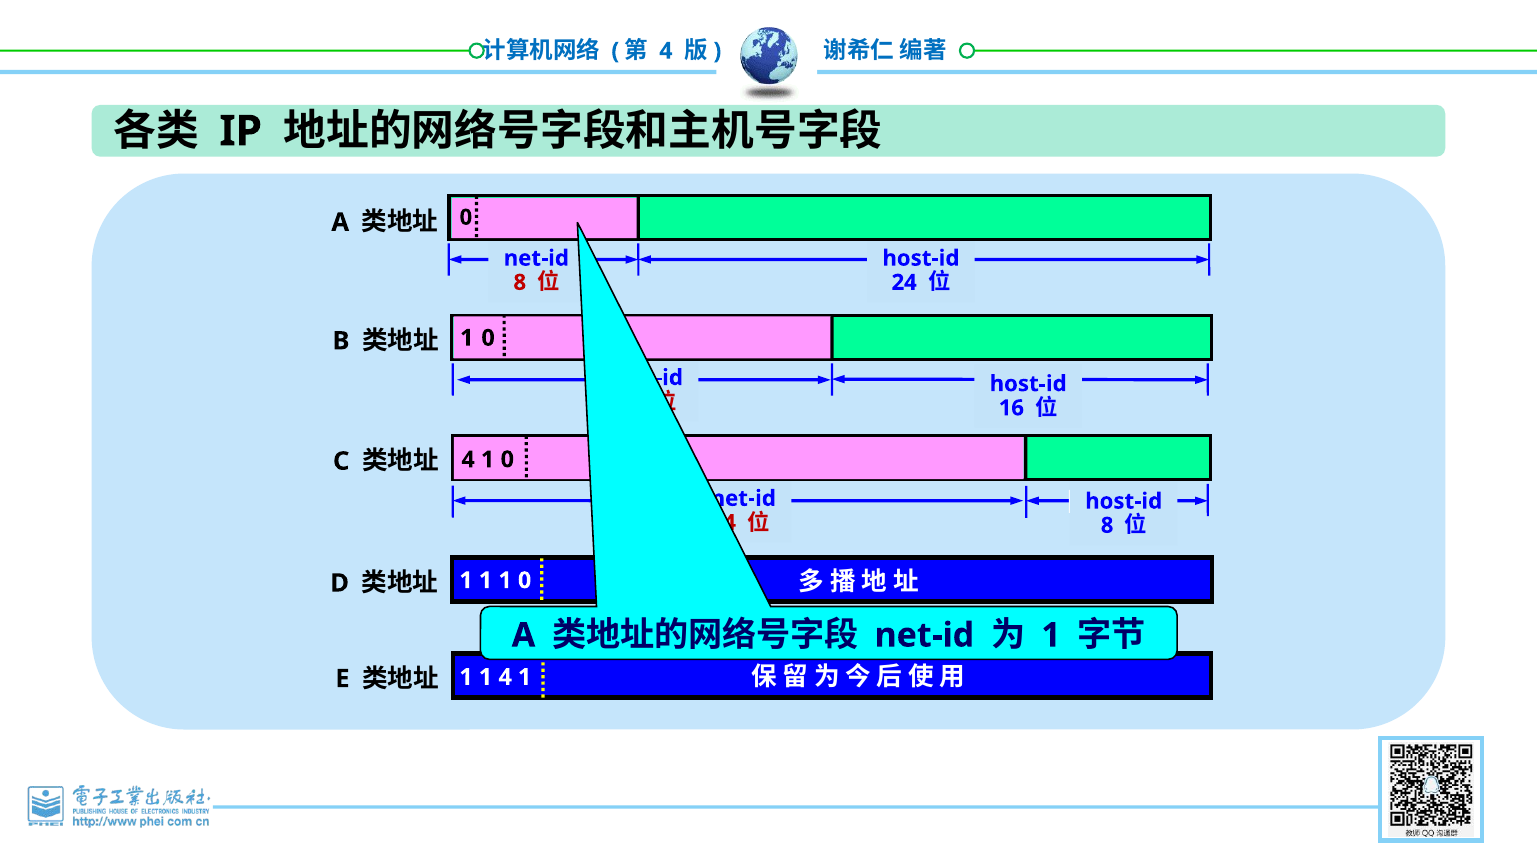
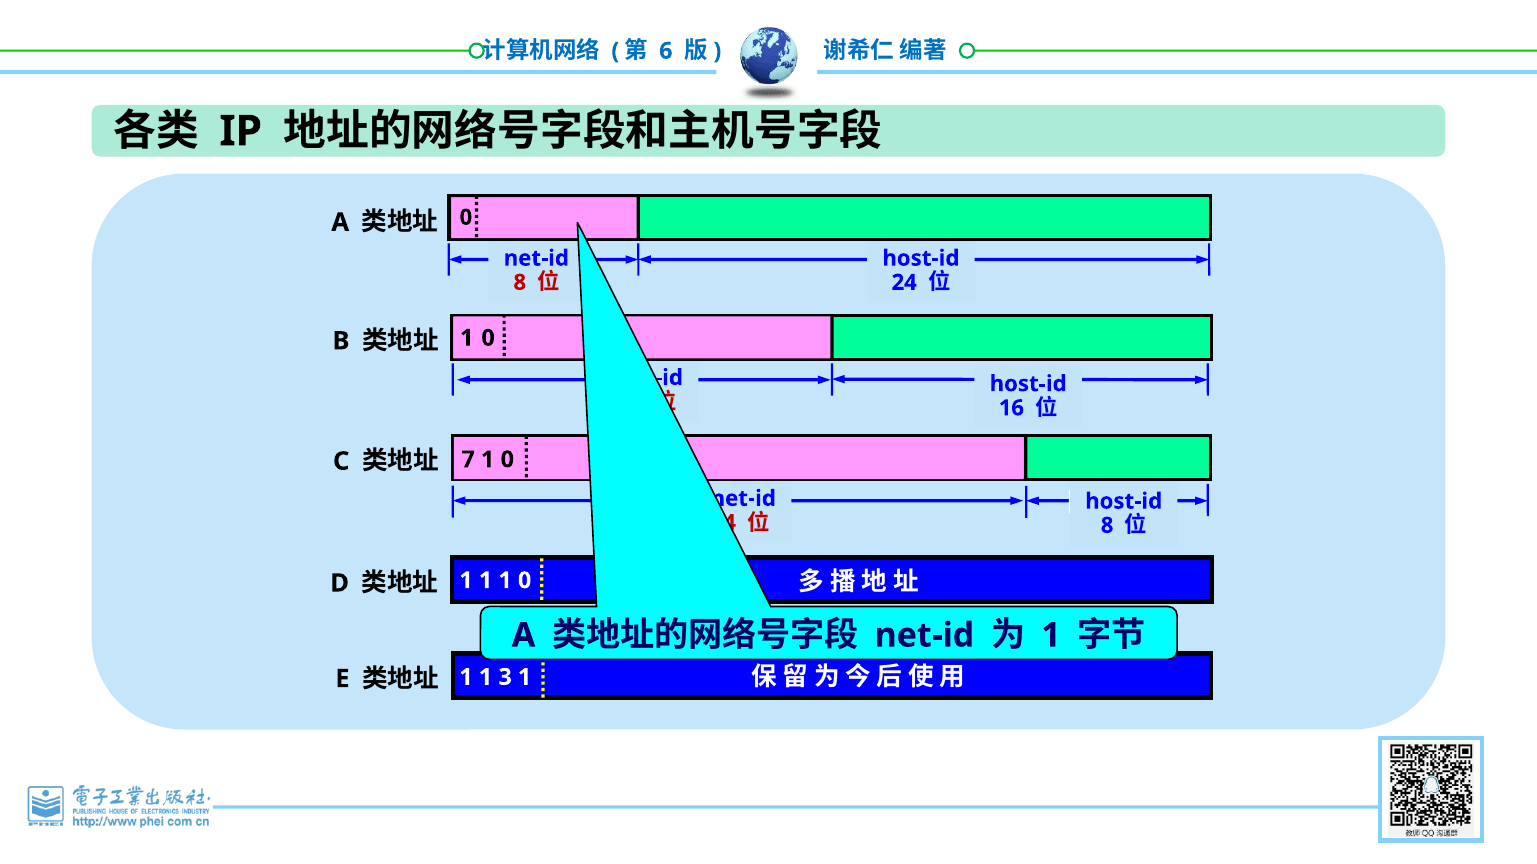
4: 4 -> 6 (666, 51)
4: 4 -> 7 (468, 460)
1 4: 4 -> 3 (505, 678)
